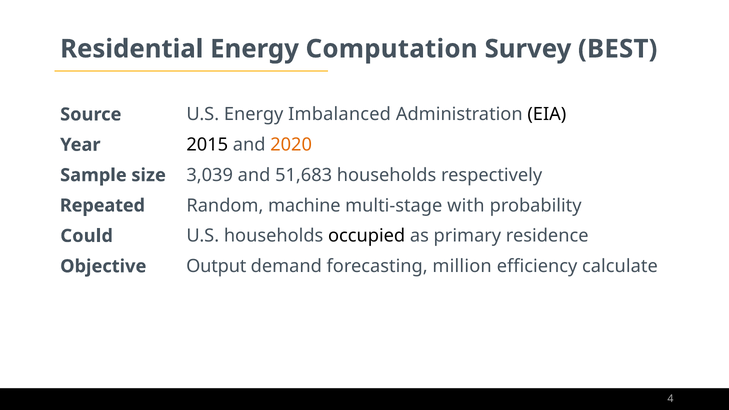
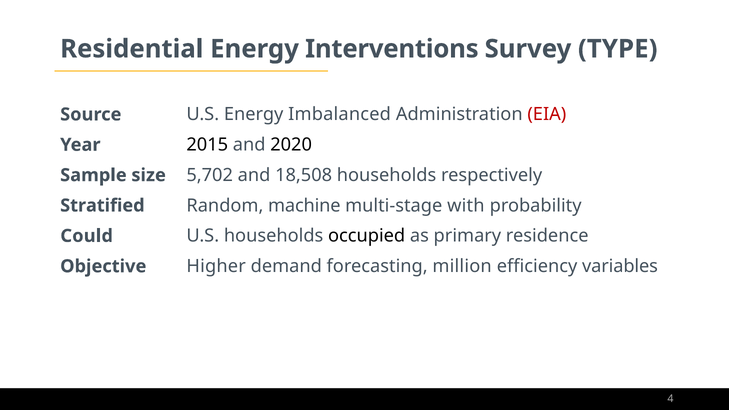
Computation: Computation -> Interventions (392, 49)
BEST: BEST -> TYPE (618, 49)
EIA colour: black -> red (547, 114)
2020 colour: orange -> black (291, 145)
3,039: 3,039 -> 5,702 (210, 175)
51,683: 51,683 -> 18,508 (304, 175)
Repeated: Repeated -> Stratified (102, 206)
Output: Output -> Higher (216, 266)
calculate: calculate -> variables (620, 266)
